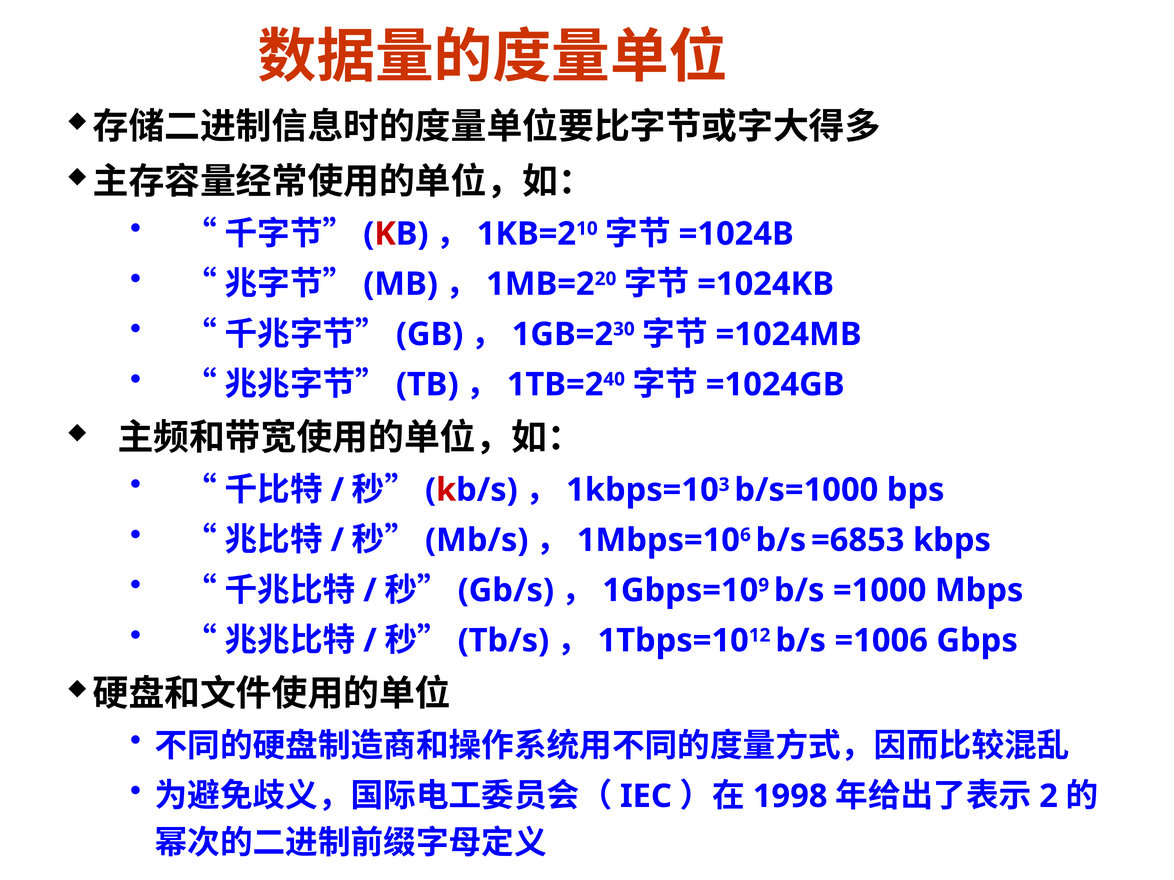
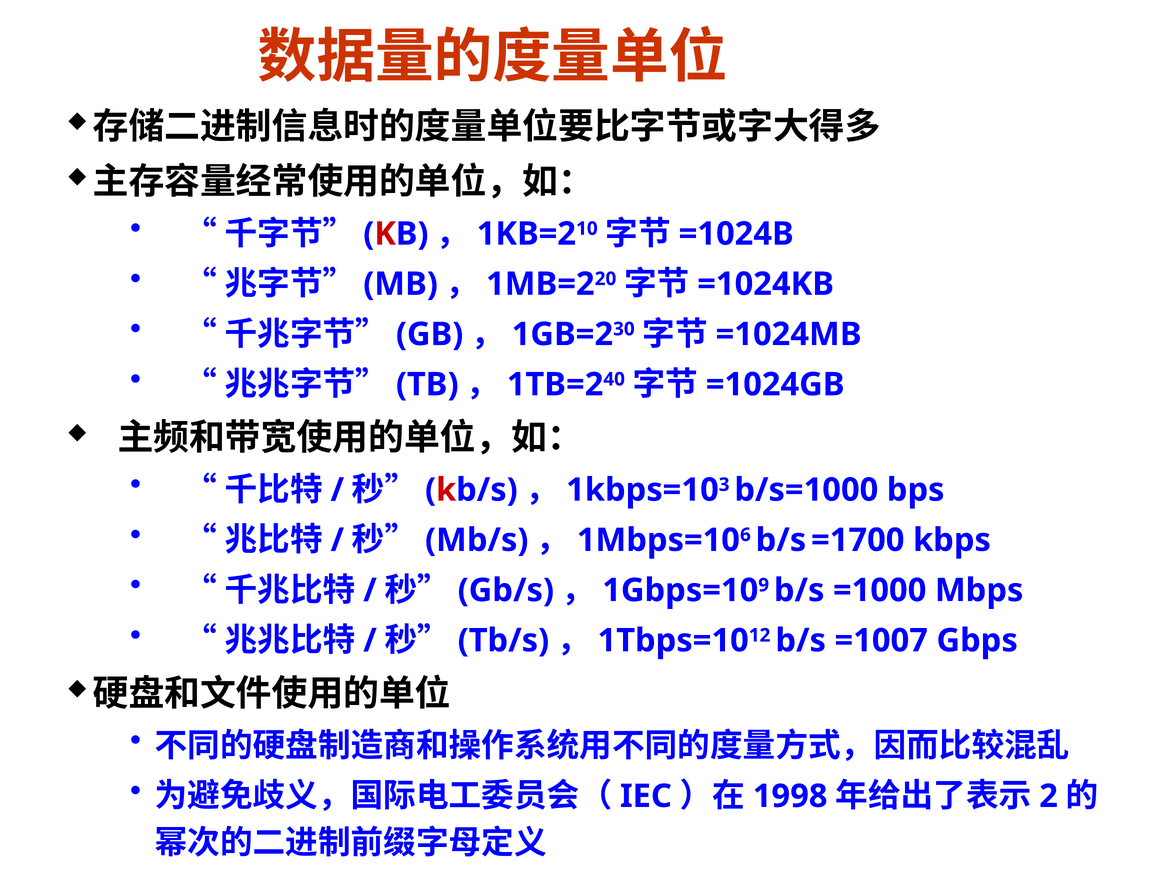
=6853: =6853 -> =1700 (858, 540)
=1006: =1006 -> =1007 (881, 641)
